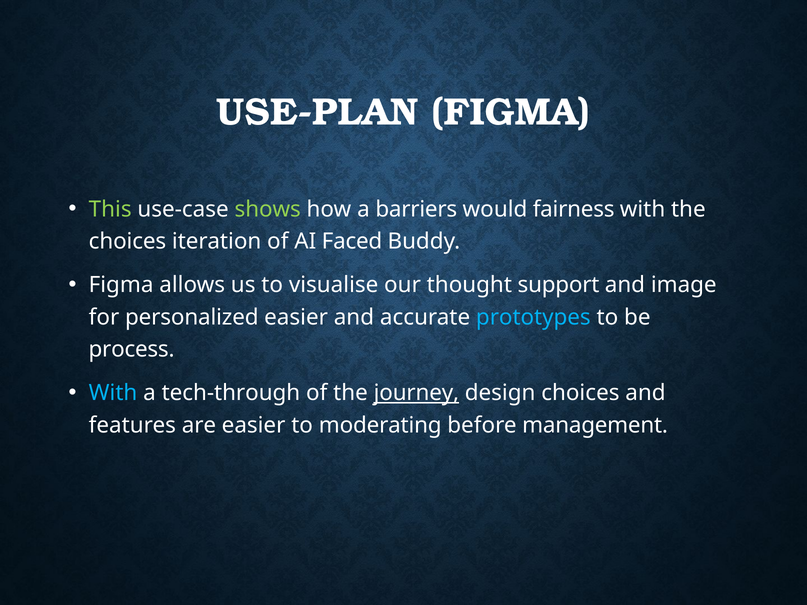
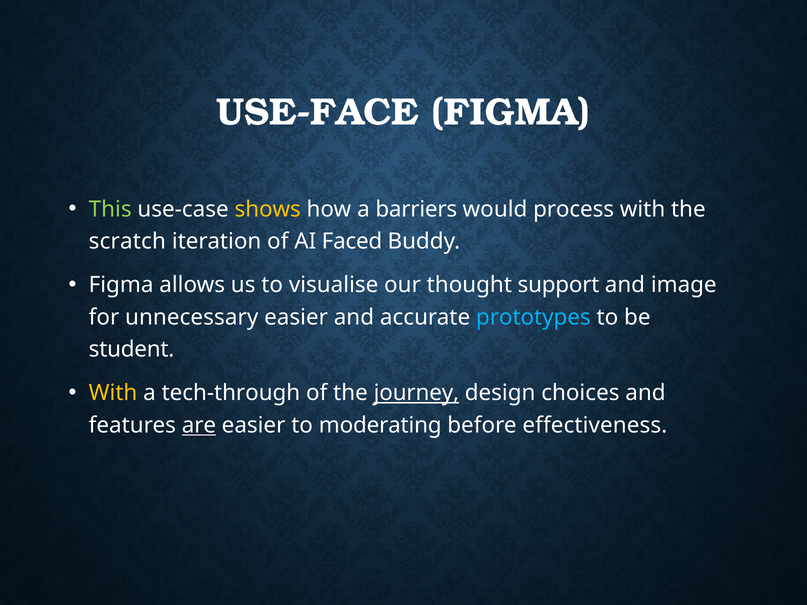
USE-PLAN: USE-PLAN -> USE-FACE (318, 112)
shows colour: light green -> yellow (268, 209)
fairness: fairness -> process (574, 209)
choices: choices -> scratch (127, 242)
personalized: personalized -> unnecessary (192, 317)
process: process -> student (132, 350)
With colour: light blue -> yellow (113, 393)
are underline: none -> present (199, 426)
management: management -> effectiveness (595, 426)
